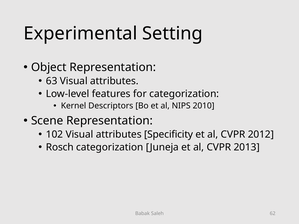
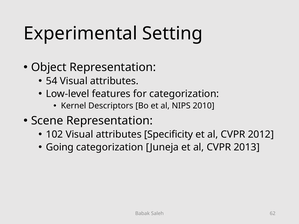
63: 63 -> 54 (52, 81)
Rosch: Rosch -> Going (60, 147)
